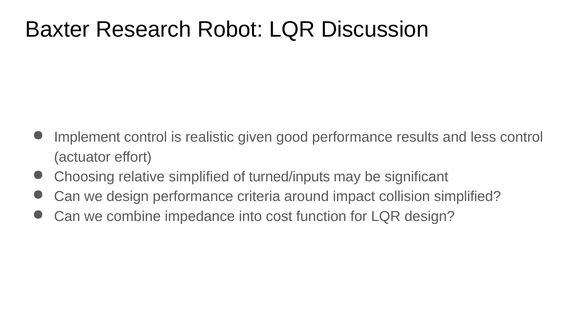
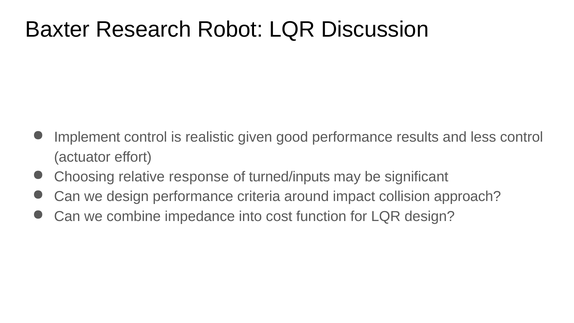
relative simplified: simplified -> response (199, 177)
collision simplified: simplified -> approach (468, 197)
